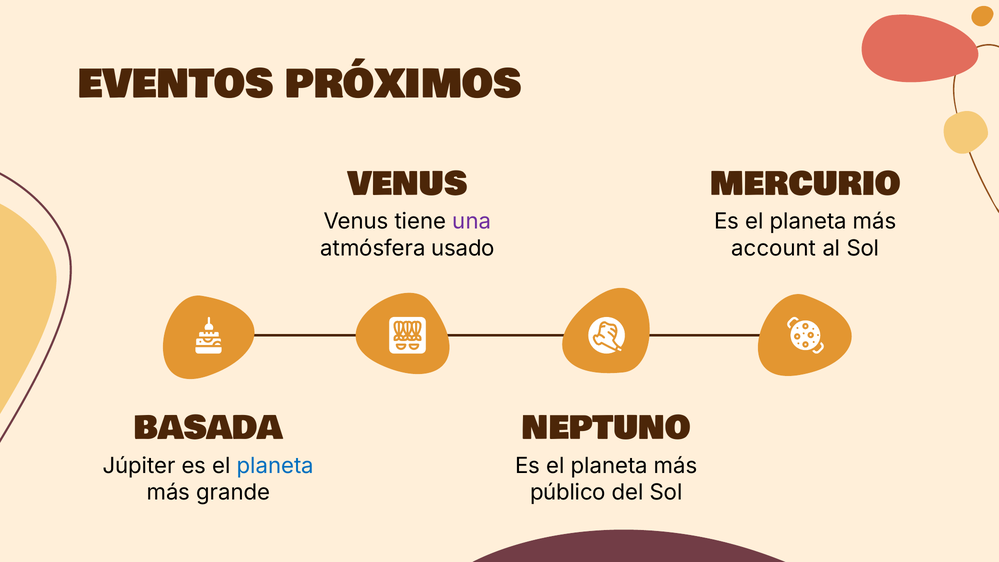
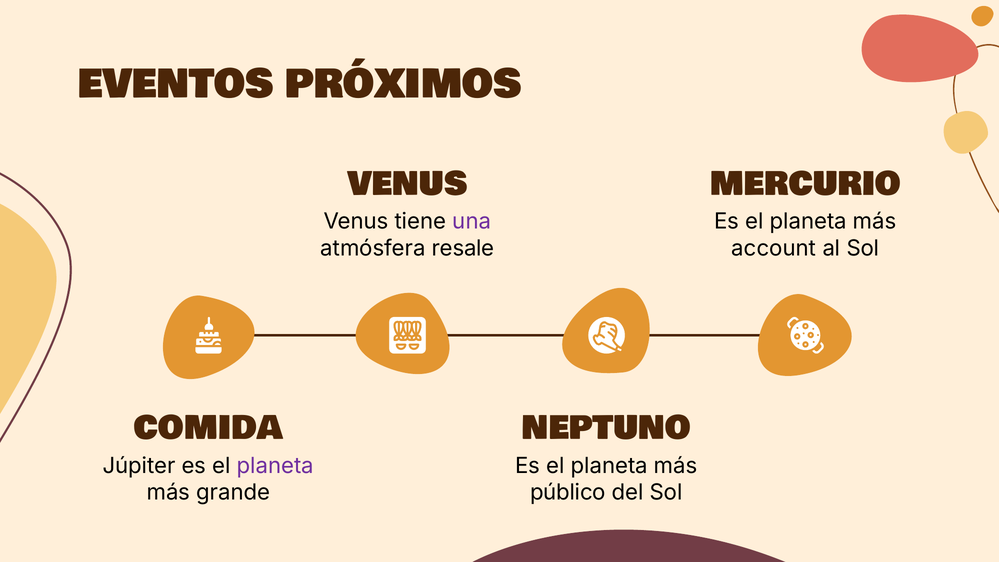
usado: usado -> resale (463, 248)
BASADA: BASADA -> COMIDA (208, 428)
planeta colour: blue -> purple (275, 466)
